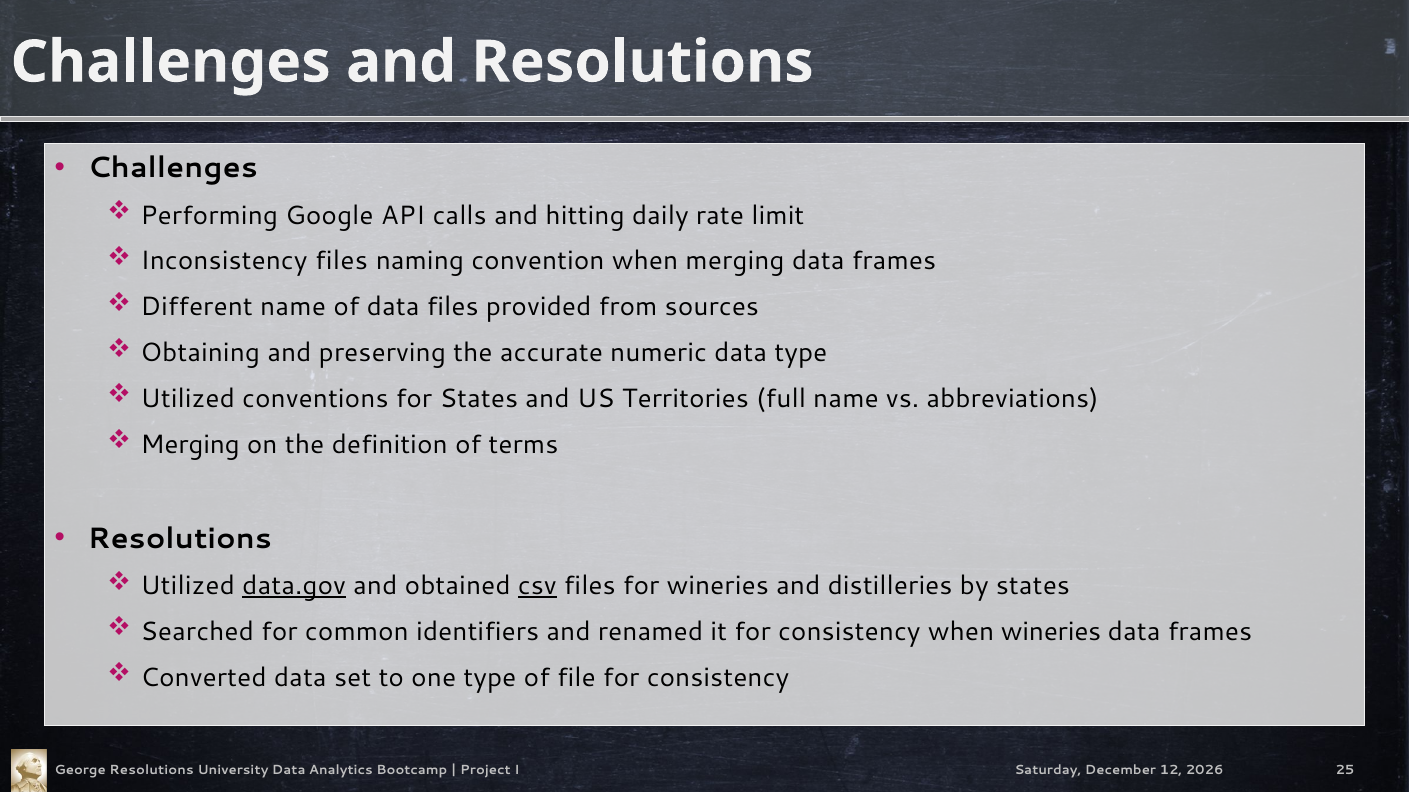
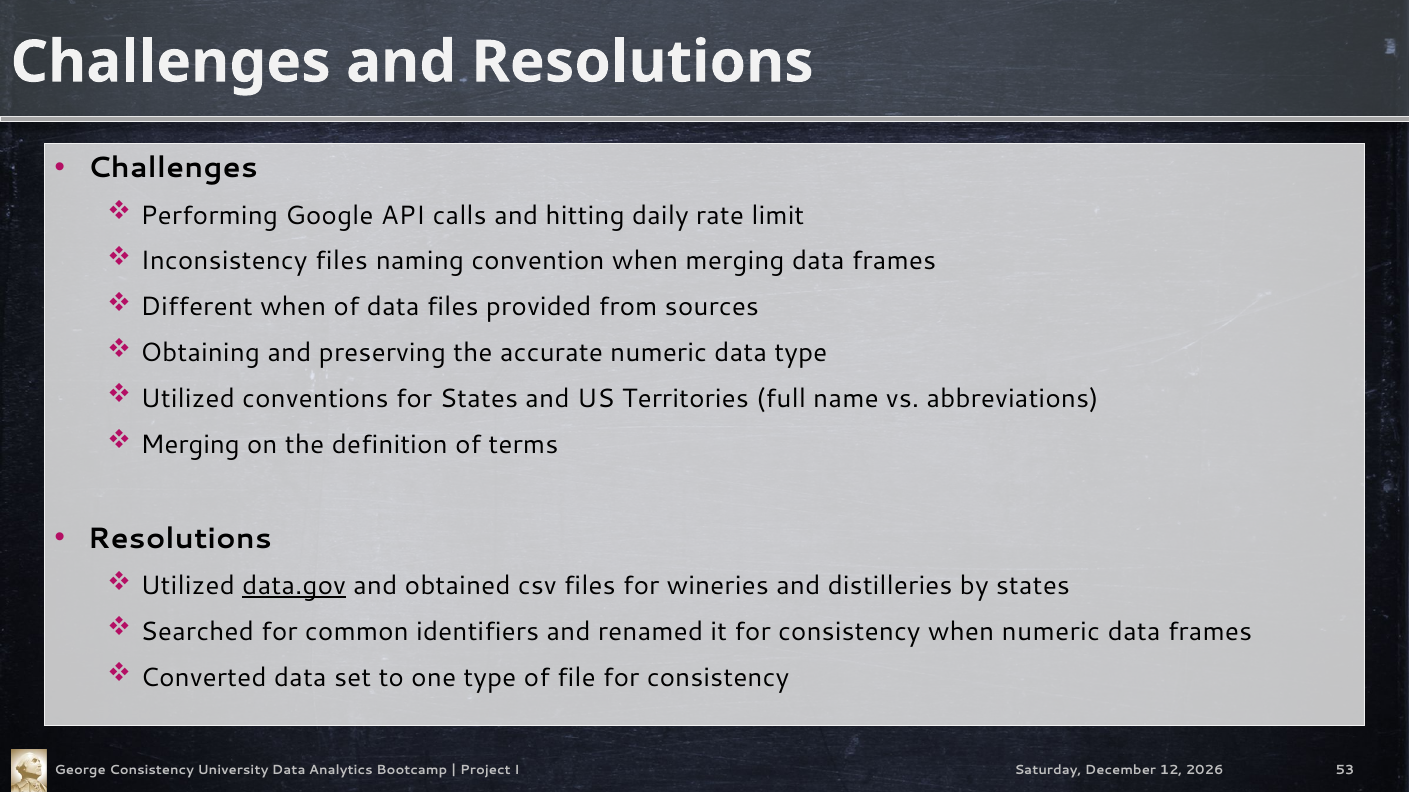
Different name: name -> when (293, 307)
csv underline: present -> none (537, 586)
when wineries: wineries -> numeric (1051, 632)
George Resolutions: Resolutions -> Consistency (152, 771)
25: 25 -> 53 (1345, 771)
